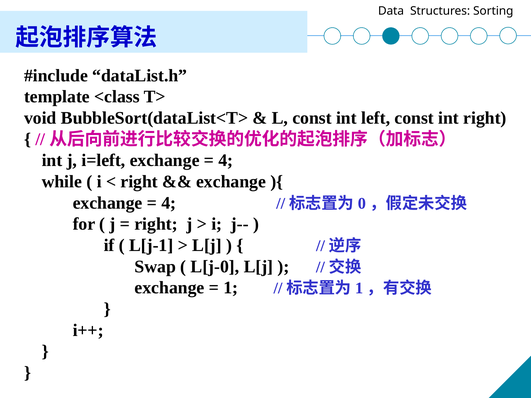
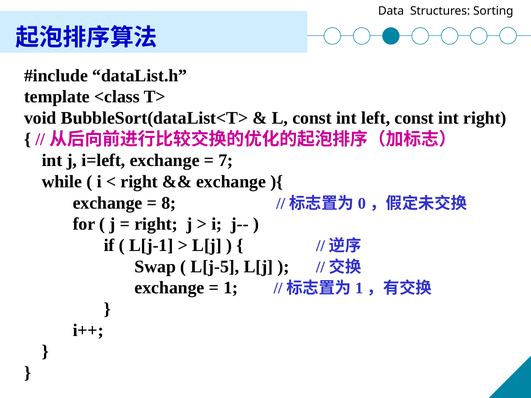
4: 4 -> 7 (226, 161)
4: 4 -> 8 (169, 203)
L[j-0: L[j-0 -> L[j-5 (215, 267)
